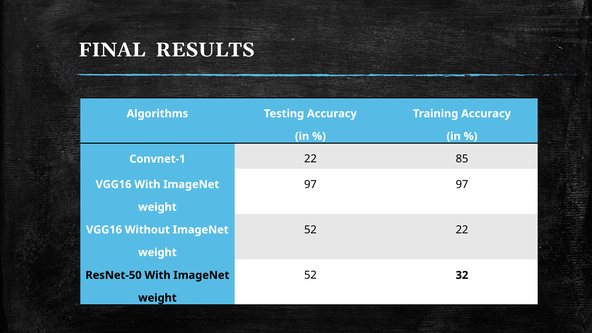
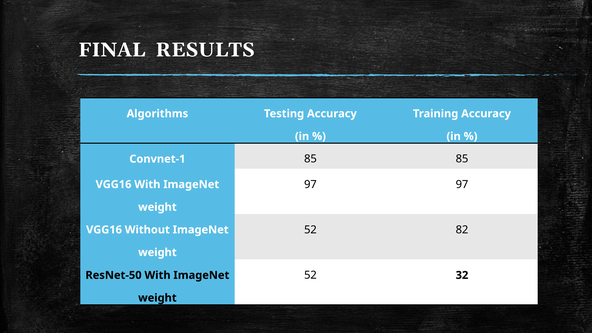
Convnet-1 22: 22 -> 85 (310, 159)
52 22: 22 -> 82 (462, 230)
